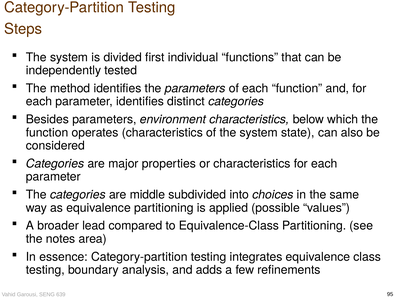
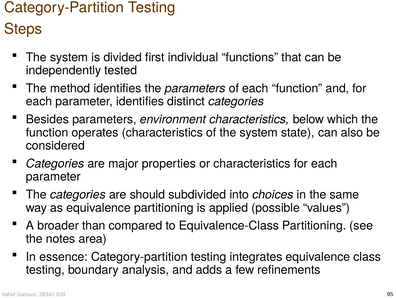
middle: middle -> should (147, 195)
lead: lead -> than (94, 226)
